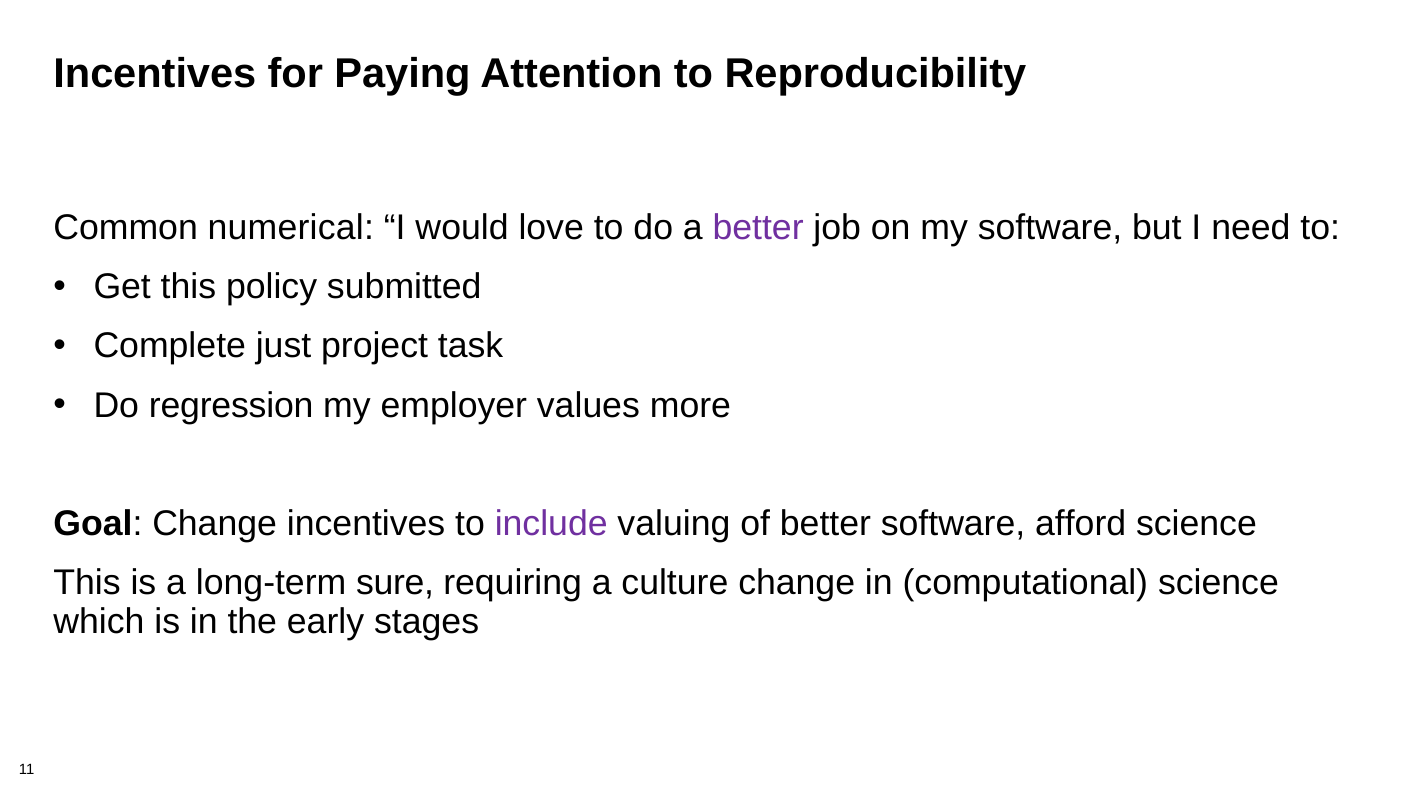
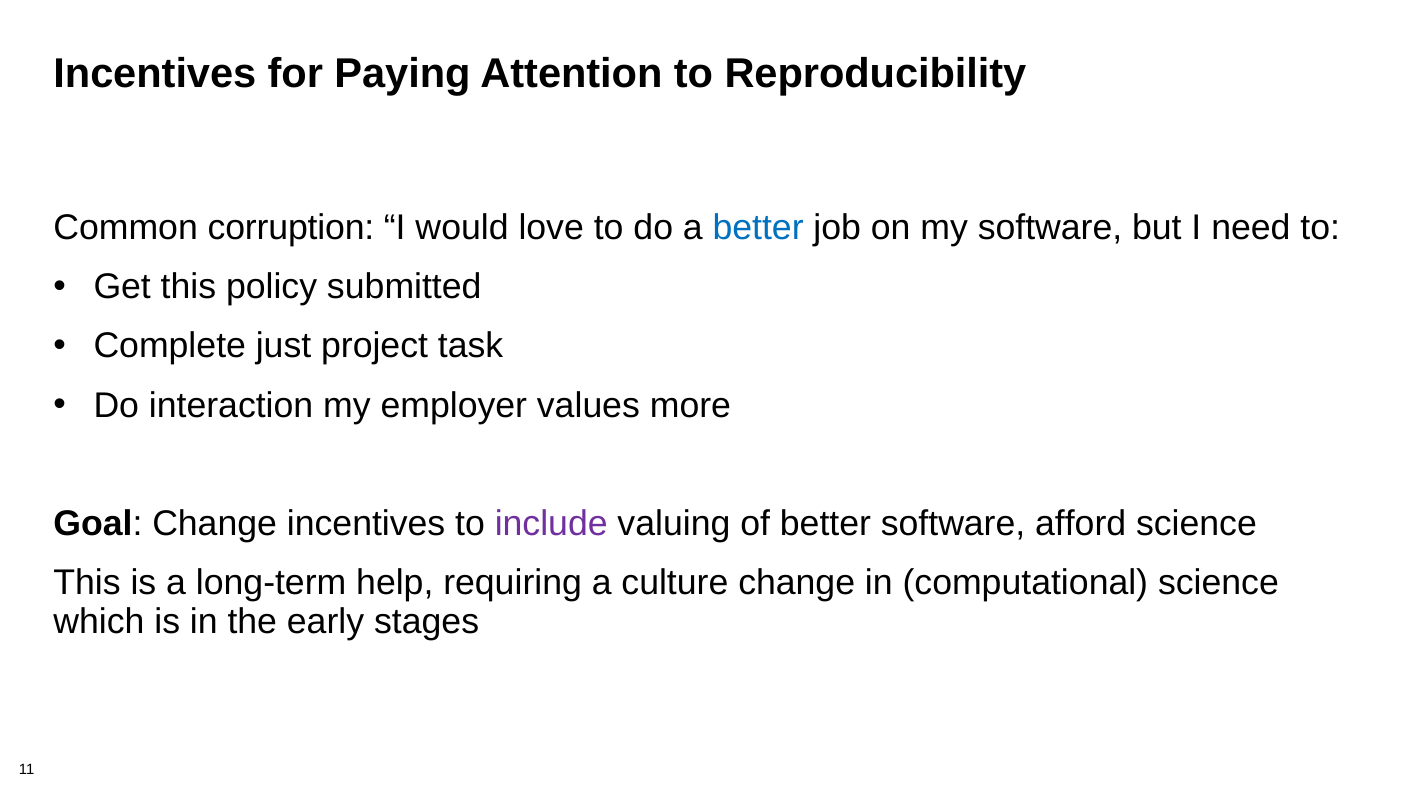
numerical: numerical -> corruption (291, 228)
better colour: purple -> blue (758, 228)
regression: regression -> interaction (231, 405)
sure: sure -> help (395, 583)
